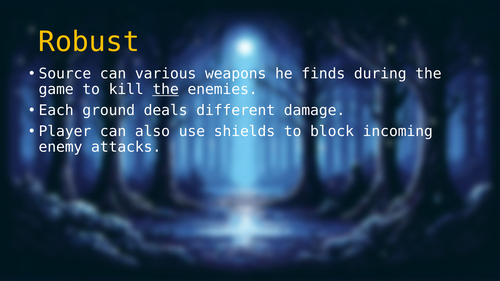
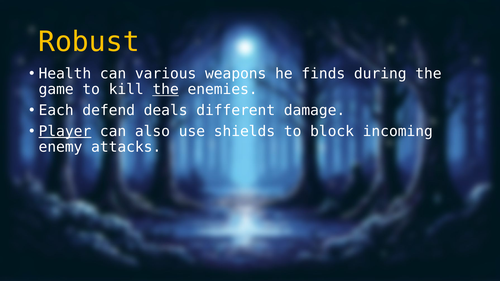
Source: Source -> Health (65, 74)
ground: ground -> defend (109, 110)
Player underline: none -> present (65, 131)
